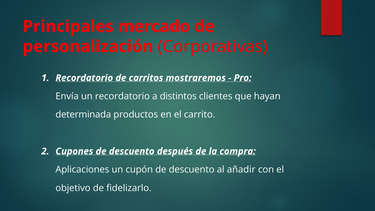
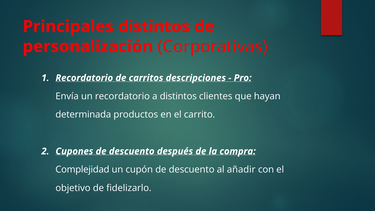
Principales mercado: mercado -> distintos (154, 26)
mostraremos: mostraremos -> descripciones (196, 78)
Aplicaciones: Aplicaciones -> Complejidad (82, 170)
